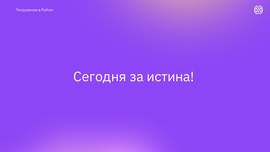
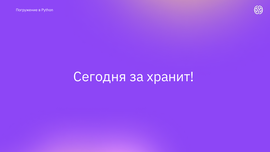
истина: истина -> хранит (170, 77)
